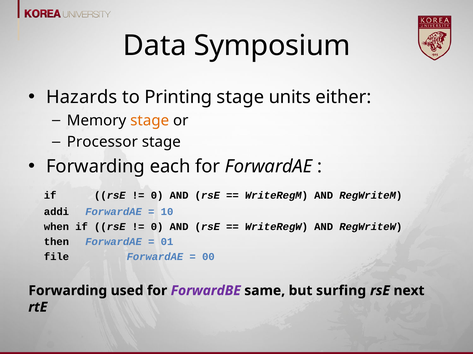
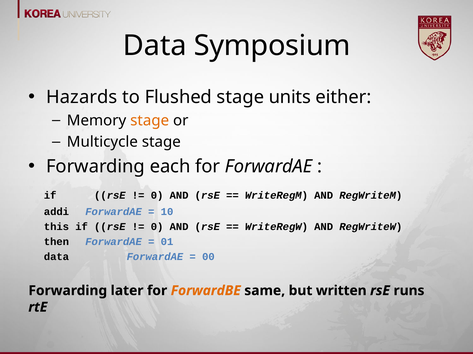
Printing: Printing -> Flushed (178, 97)
Processor: Processor -> Multicycle (102, 142)
when: when -> this (56, 227)
file: file -> data (56, 257)
used: used -> later (127, 291)
ForwardBE colour: purple -> orange (206, 291)
surfing: surfing -> written (341, 291)
next: next -> runs (409, 291)
